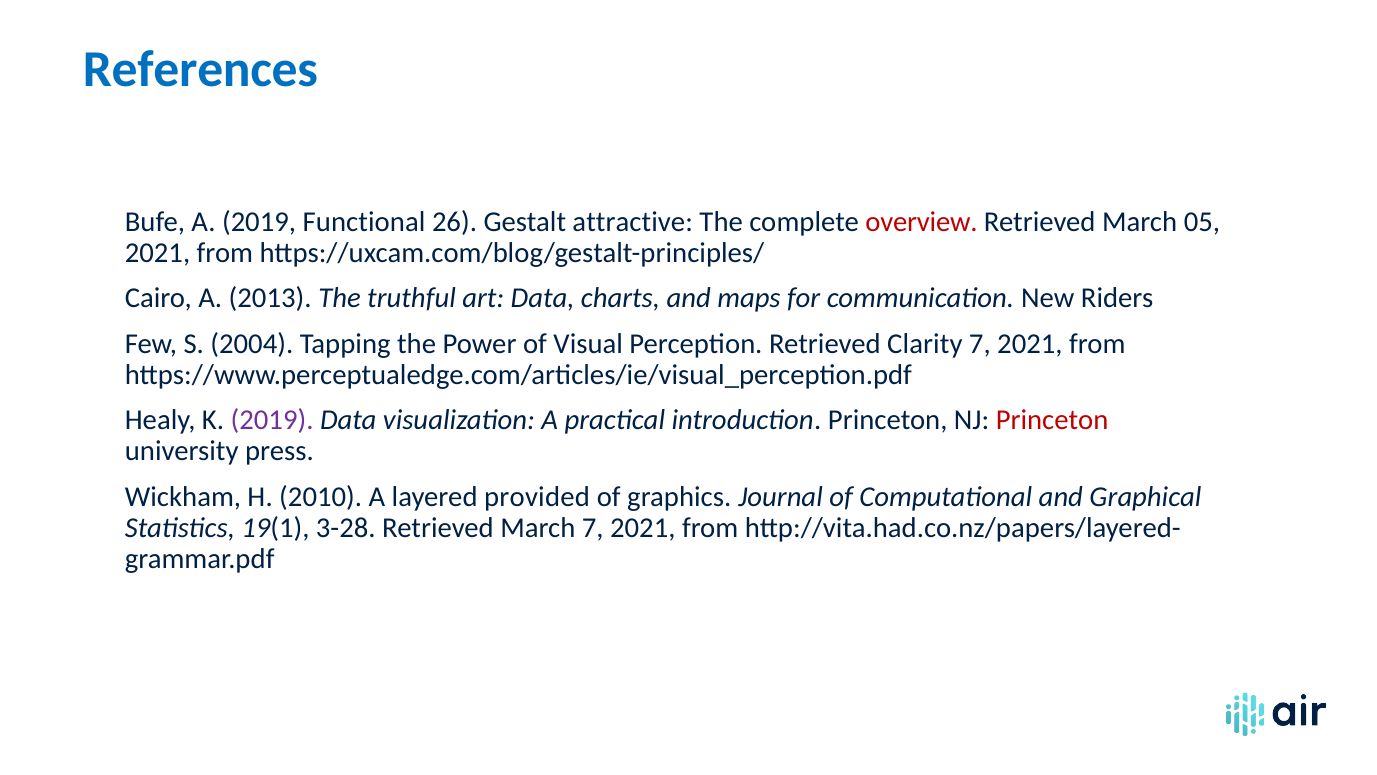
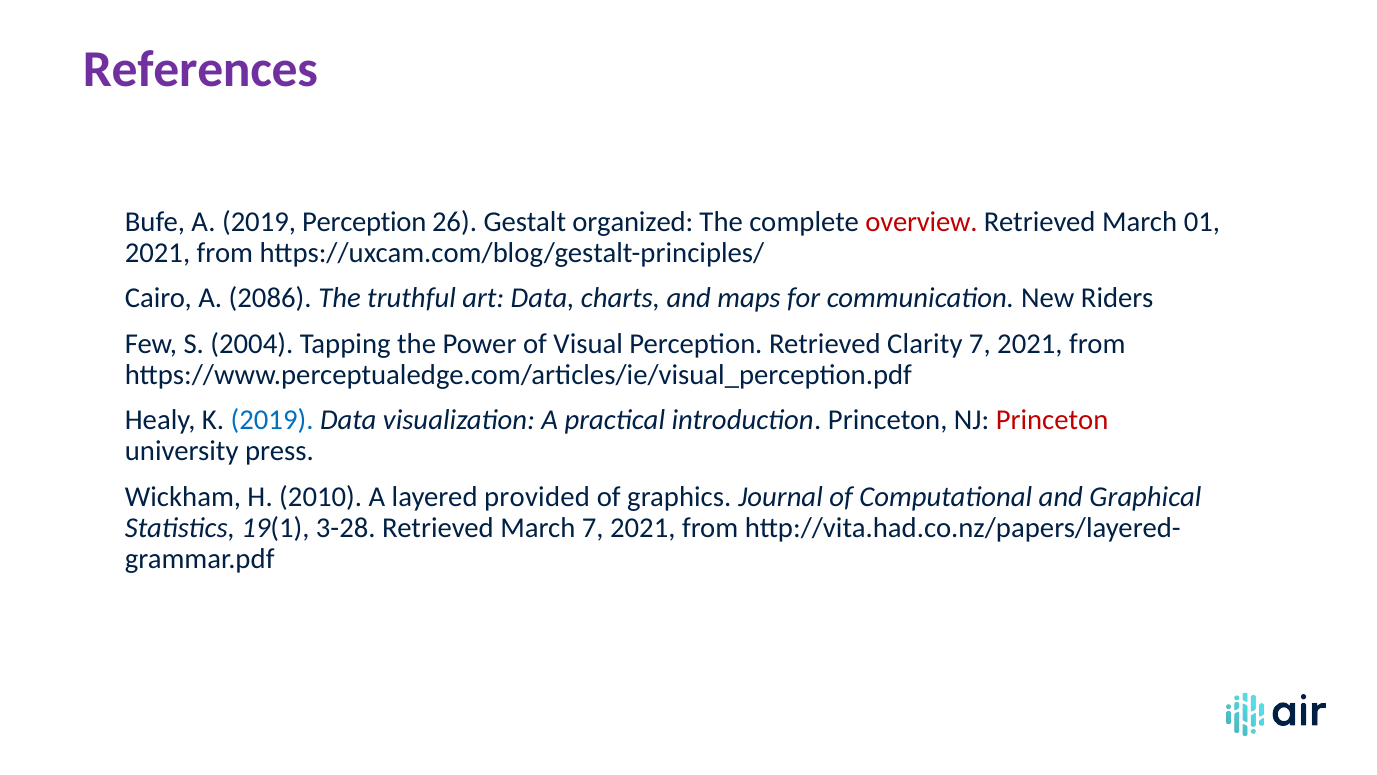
References colour: blue -> purple (200, 69)
2019 Functional: Functional -> Perception (364, 222)
attractive: attractive -> organized (633, 222)
05: 05 -> 01 (1202, 222)
2013: 2013 -> 2086 (270, 298)
2019 colour: purple -> blue (272, 420)
